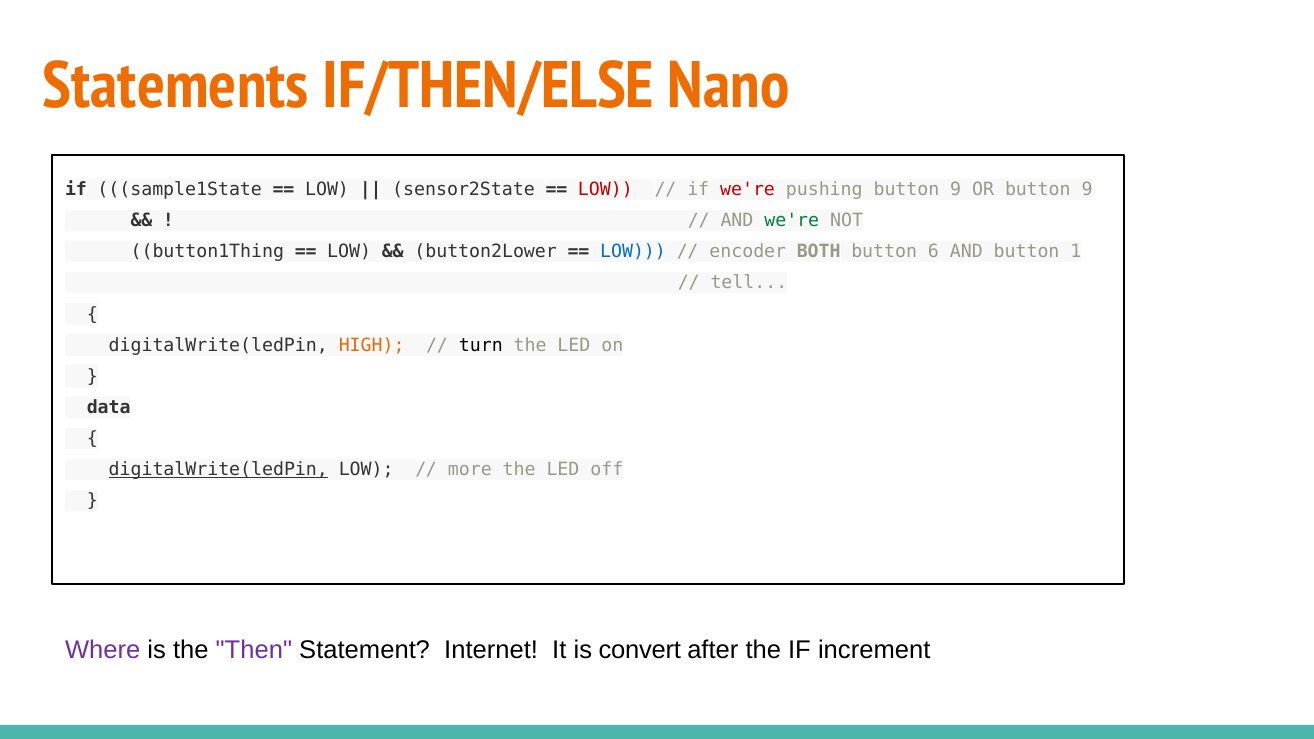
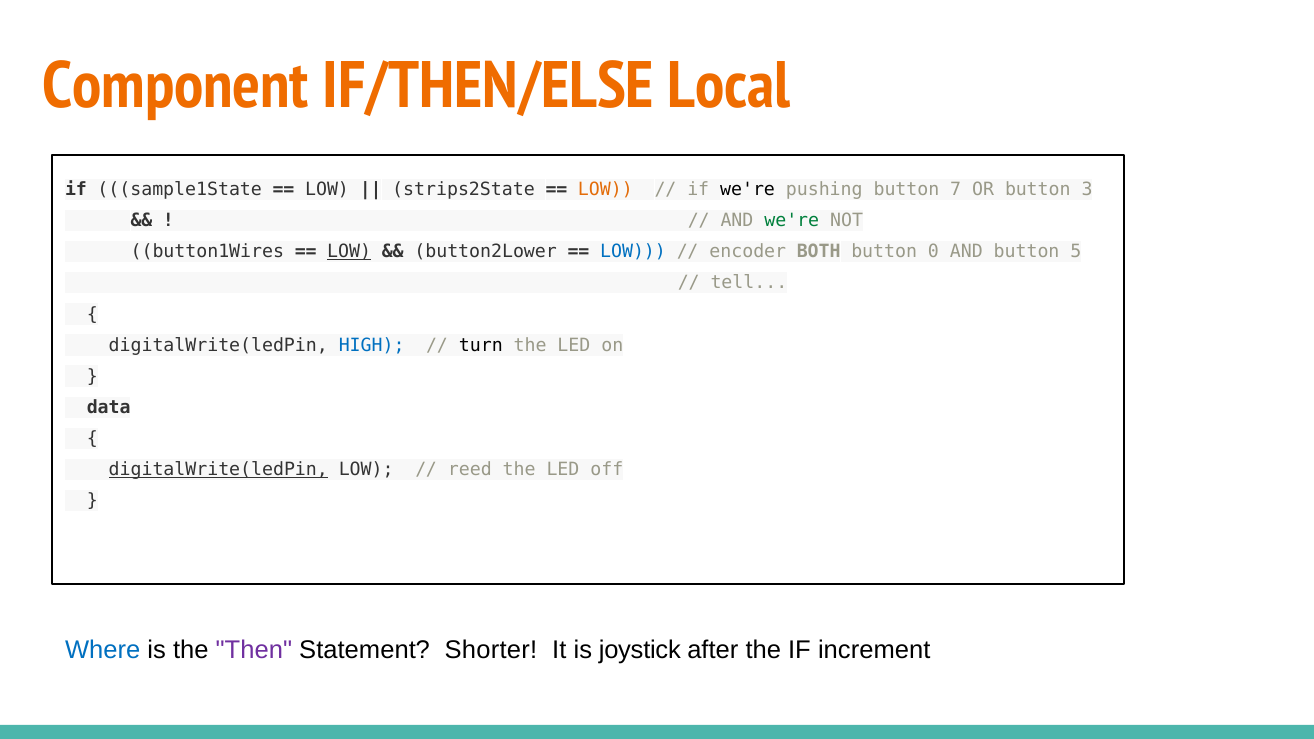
Statements: Statements -> Component (176, 86)
Nano: Nano -> Local (729, 86)
sensor2State: sensor2State -> strips2State (463, 190)
LOW colour: red -> orange (605, 190)
we're colour: red -> black (748, 190)
pushing button 9: 9 -> 7 (956, 190)
OR button 9: 9 -> 3 (1087, 190)
button1Thing: button1Thing -> button1Wires (207, 252)
LOW underline: none -> present (349, 252)
6: 6 -> 0 (933, 252)
1: 1 -> 5 (1076, 252)
HIGH colour: orange -> blue (372, 345)
more: more -> reed (470, 470)
Where colour: purple -> blue (103, 650)
Internet: Internet -> Shorter (491, 650)
convert: convert -> joystick (640, 650)
